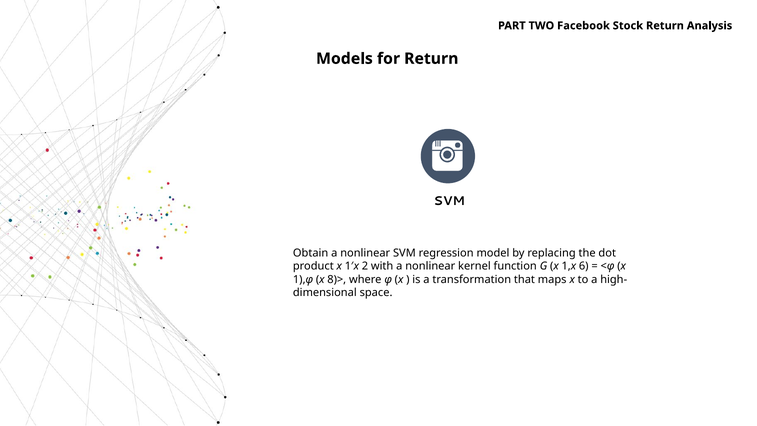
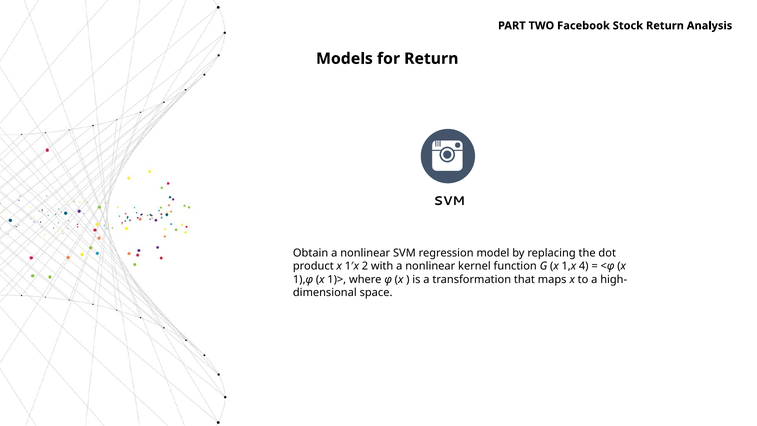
6: 6 -> 4 (584, 266)
8)>: 8)> -> 1)> (337, 279)
